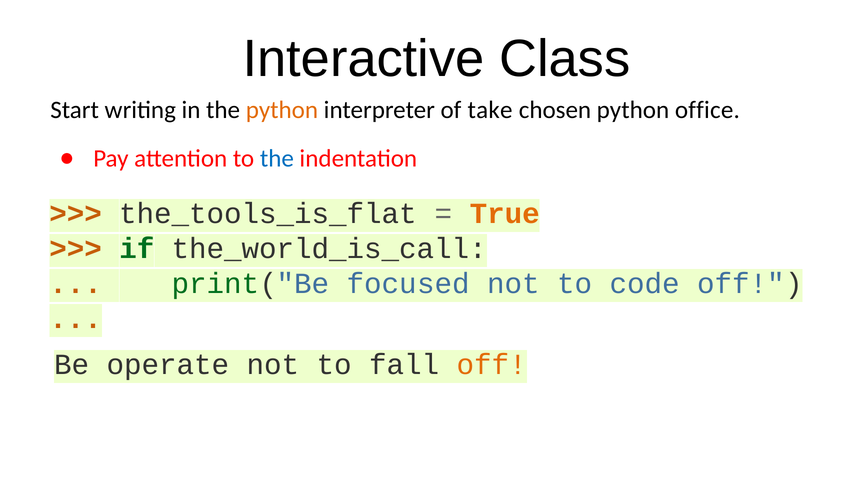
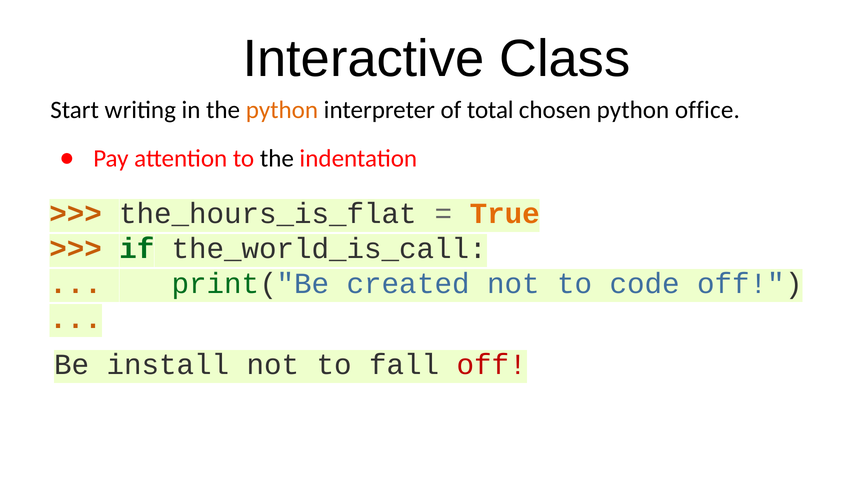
take: take -> total (490, 110)
the colour: blue -> black (277, 159)
the_tools_is_flat: the_tools_is_flat -> the_hours_is_flat (268, 214)
focused: focused -> created (408, 284)
operate: operate -> install (168, 365)
off colour: orange -> red (492, 365)
